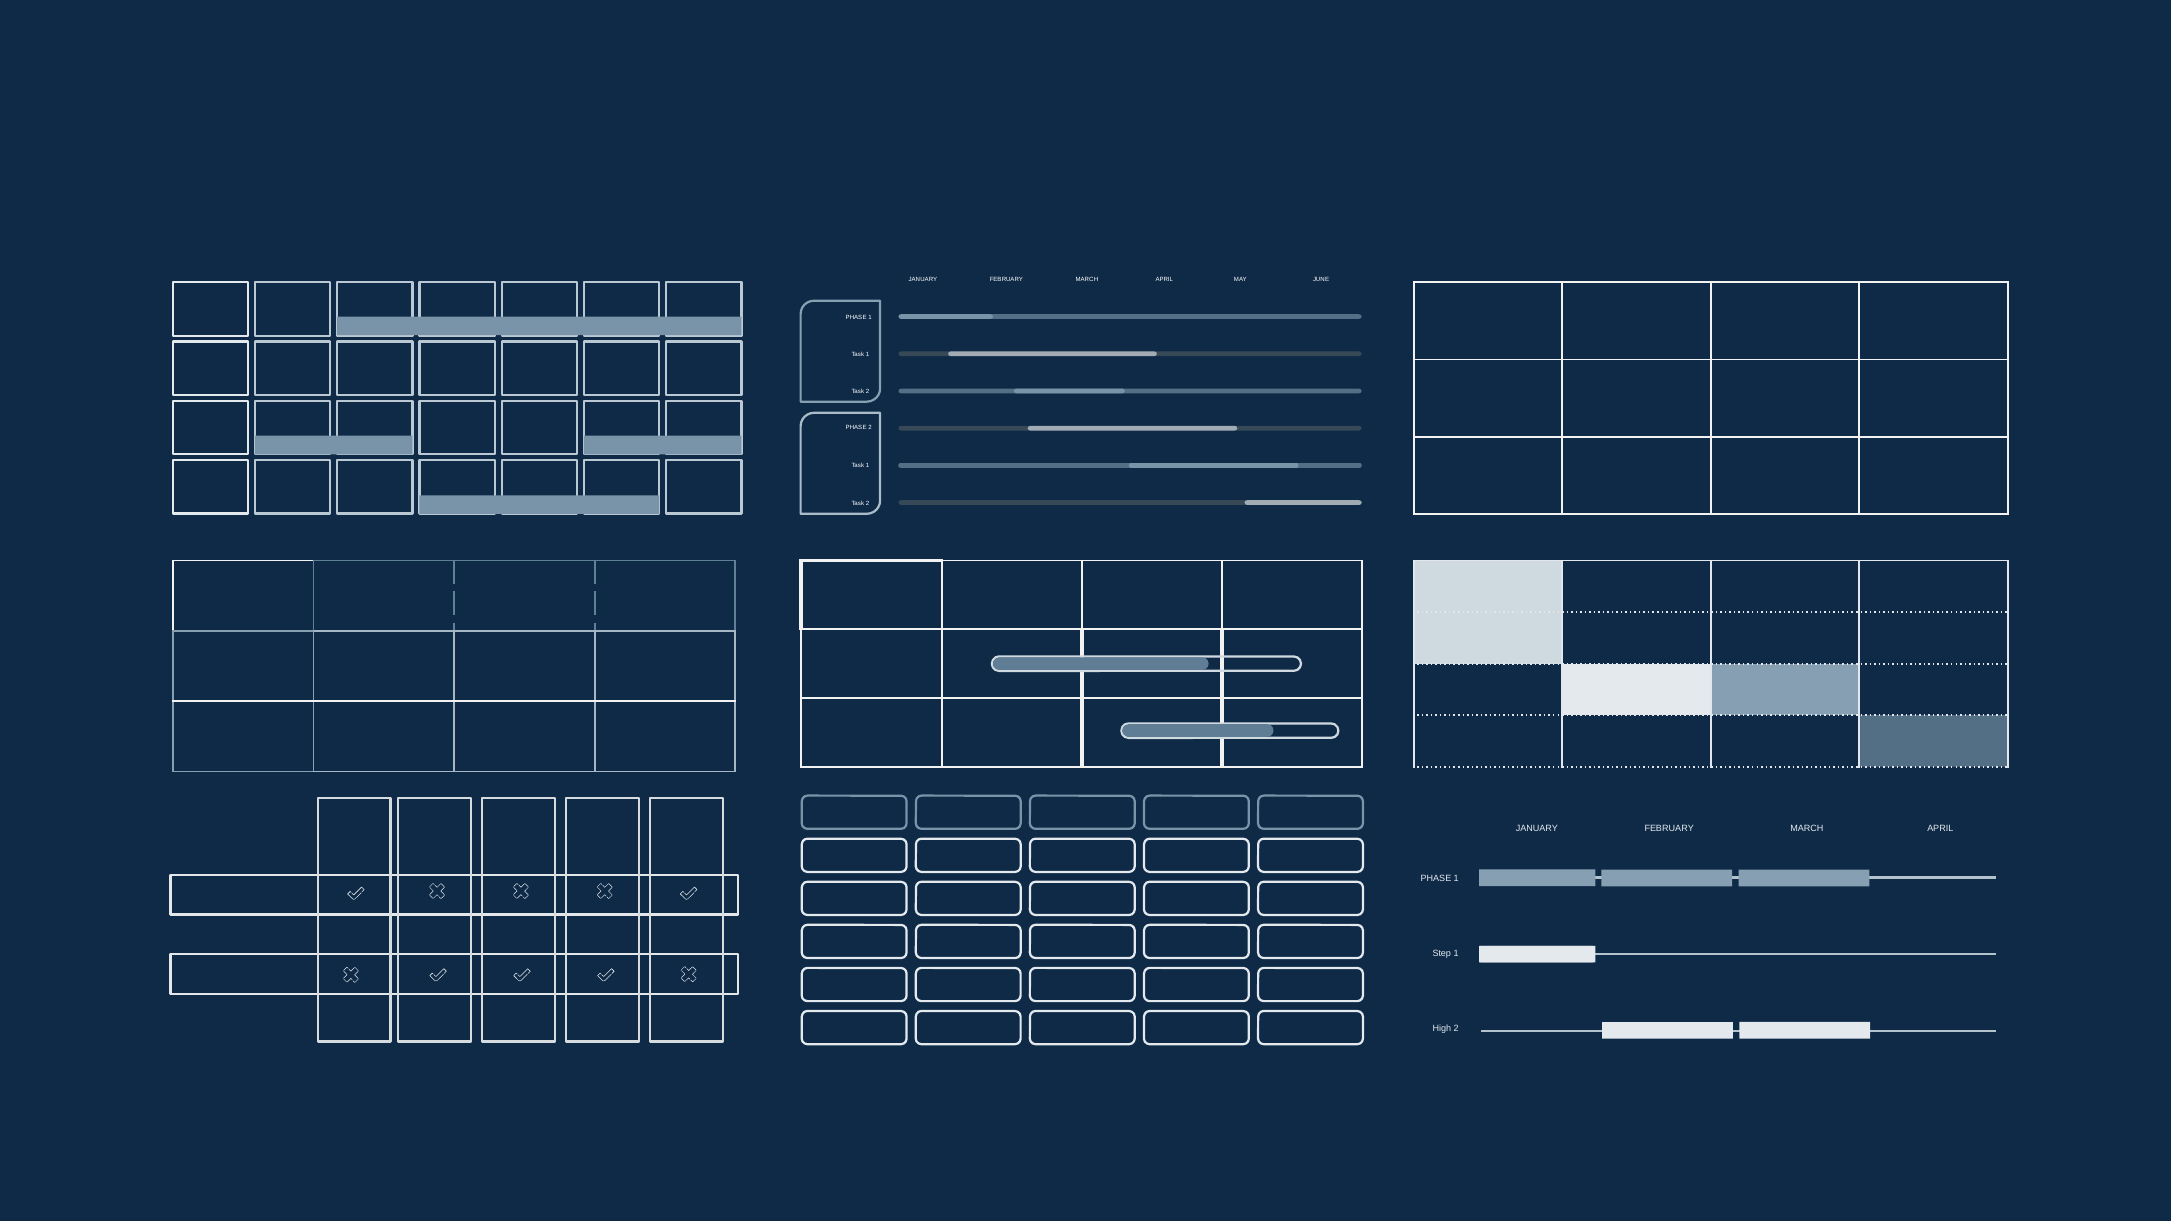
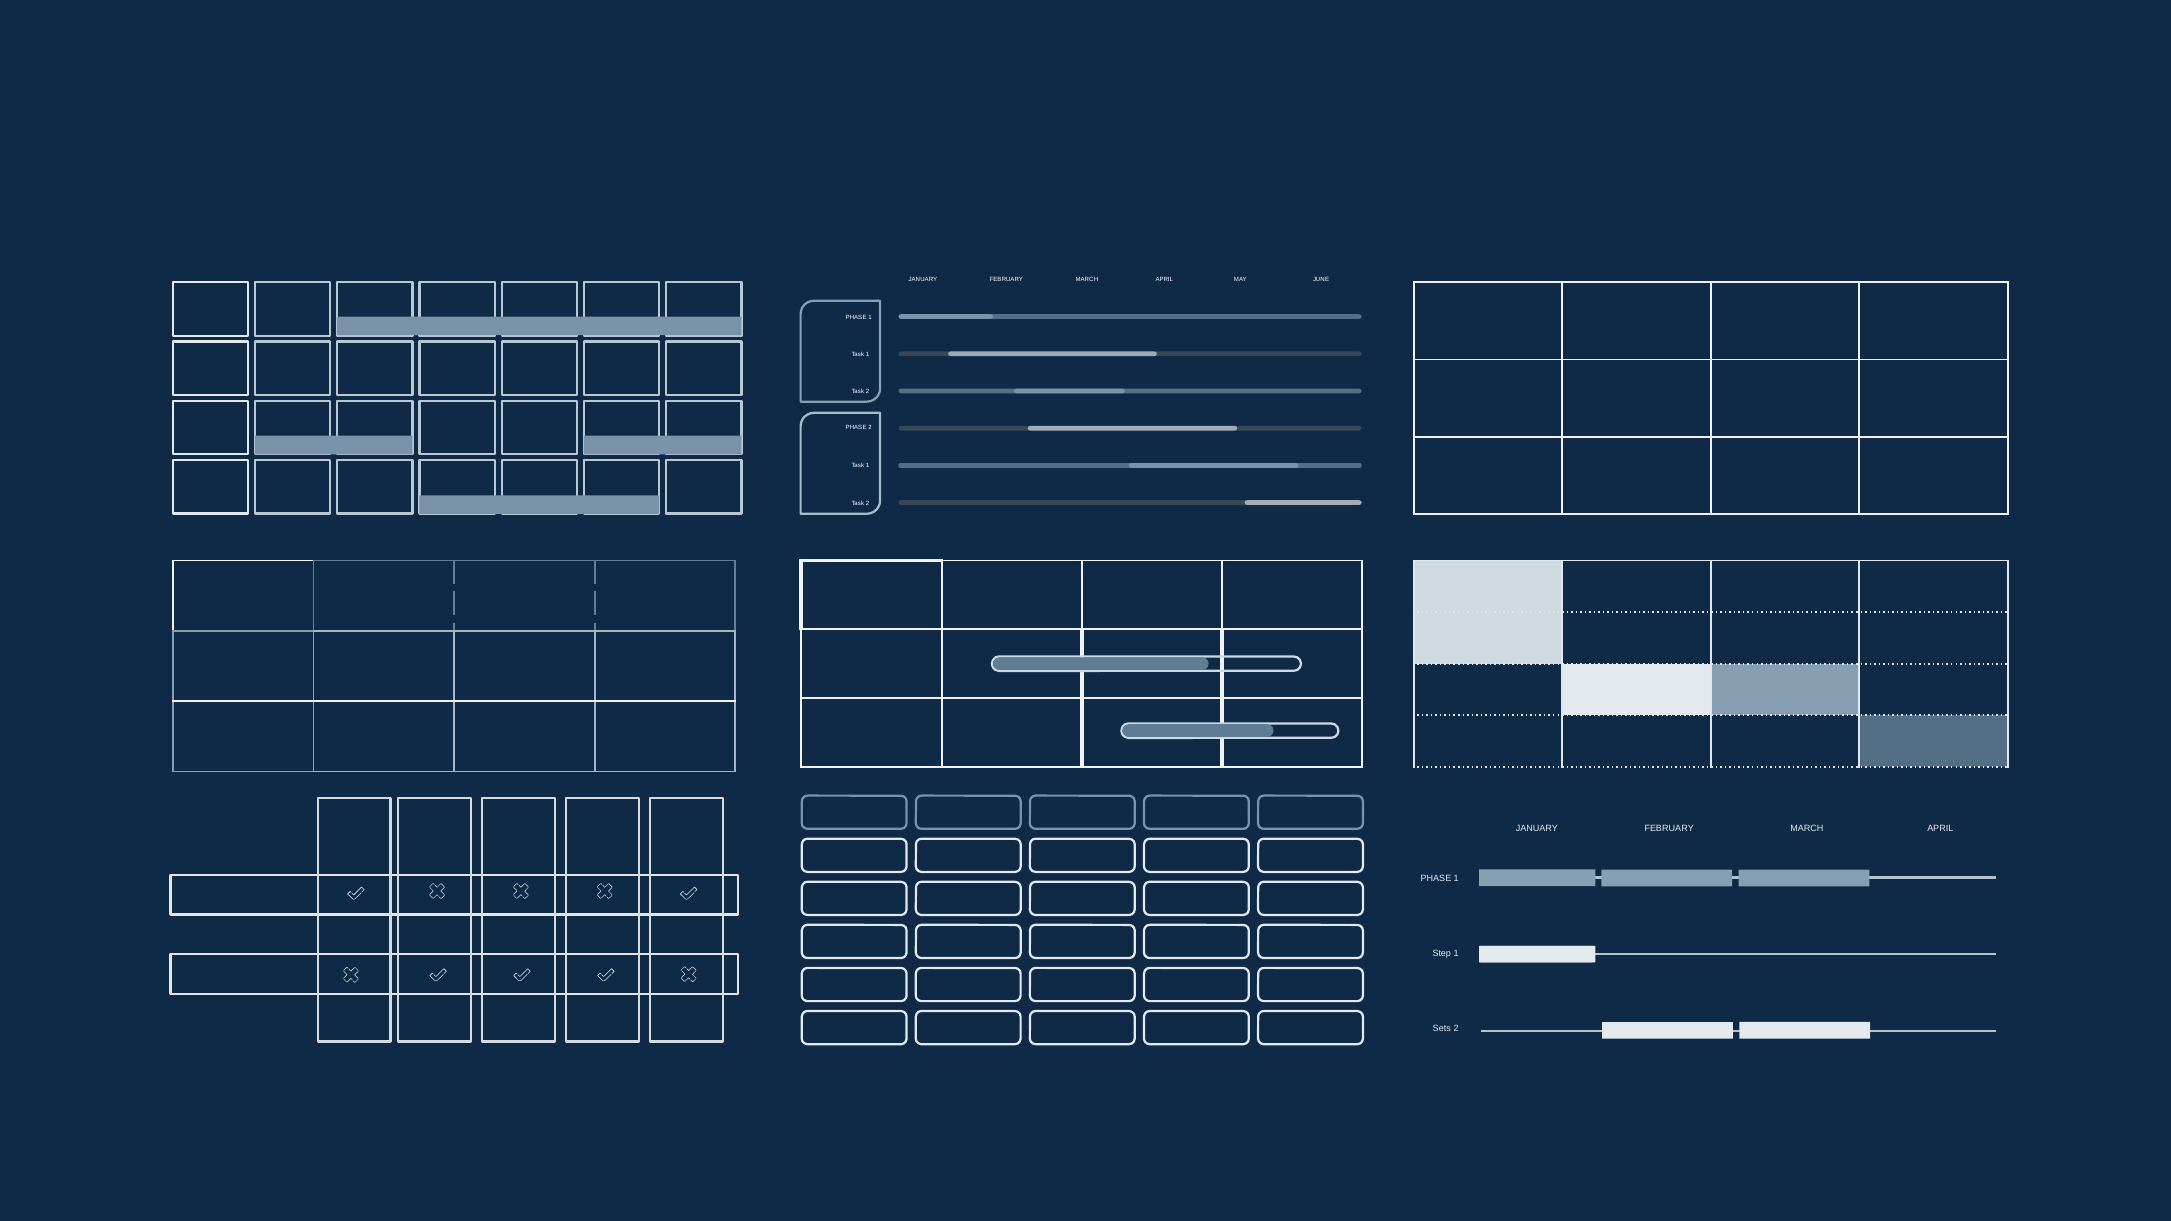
High: High -> Sets (1442, 1028)
